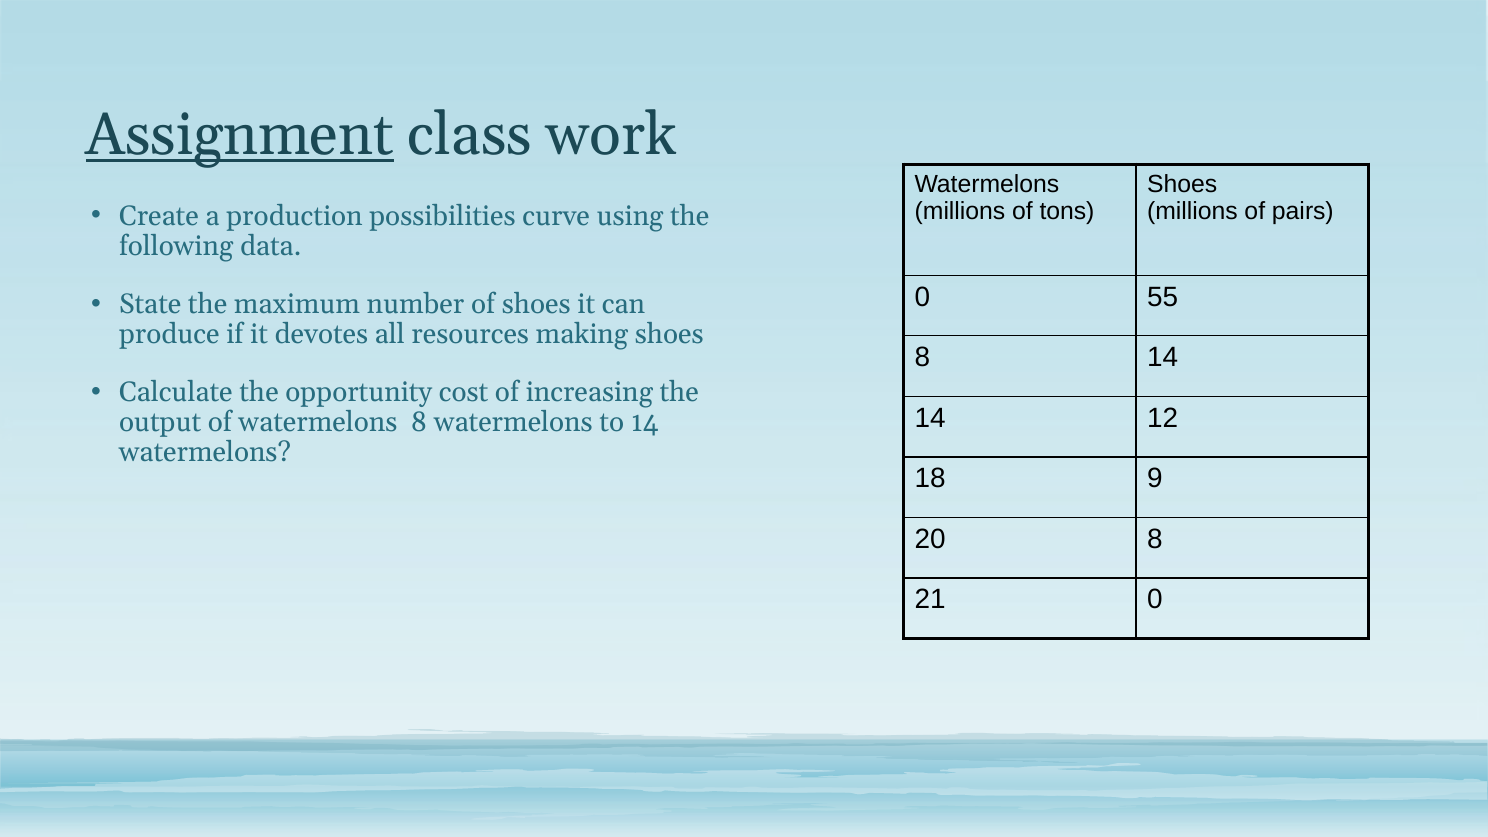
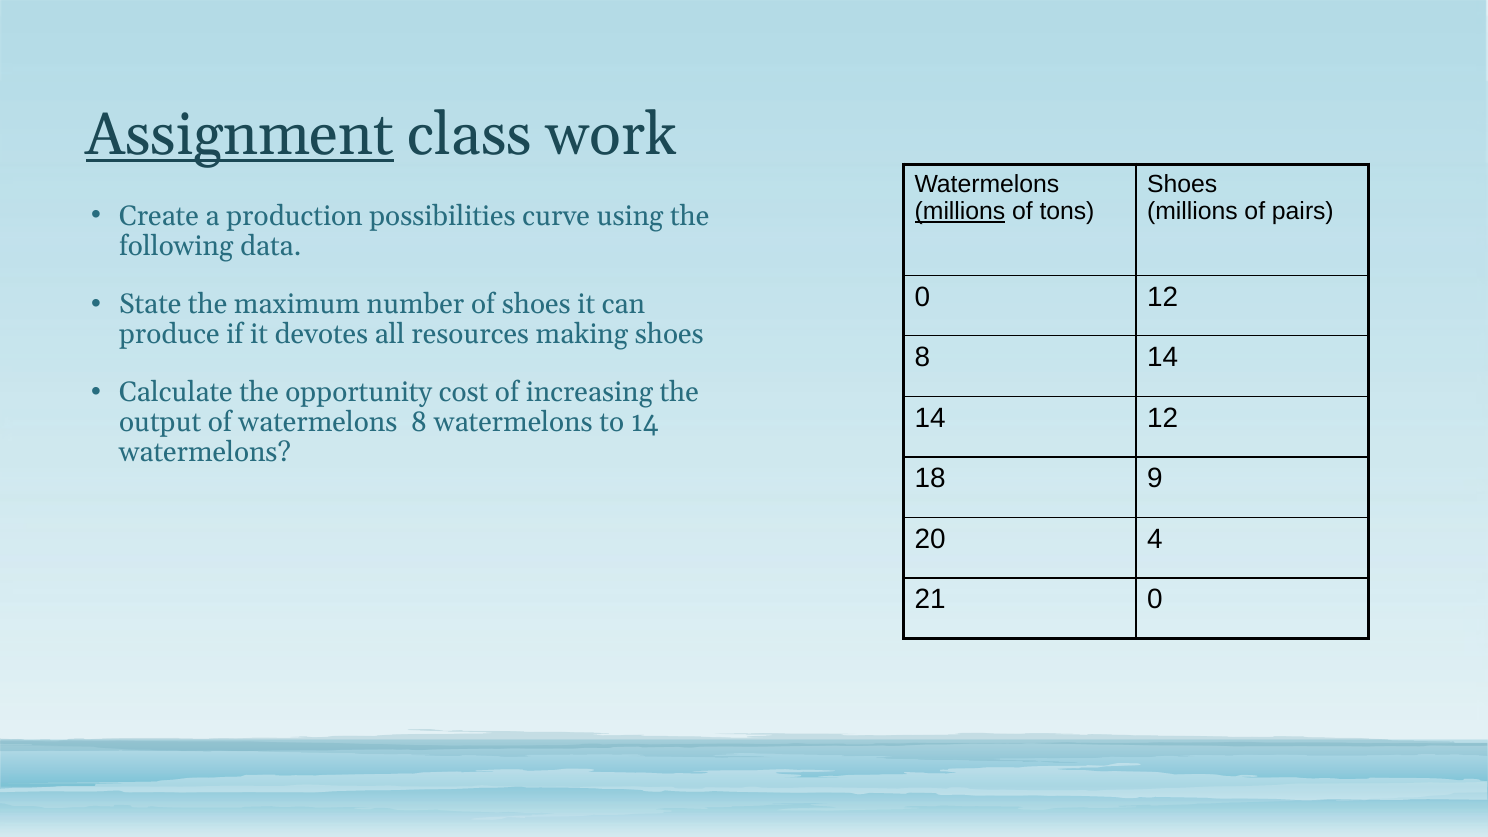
millions underline: none -> present (960, 211)
0 55: 55 -> 12 (1163, 297)
20 8: 8 -> 4 (1155, 539)
